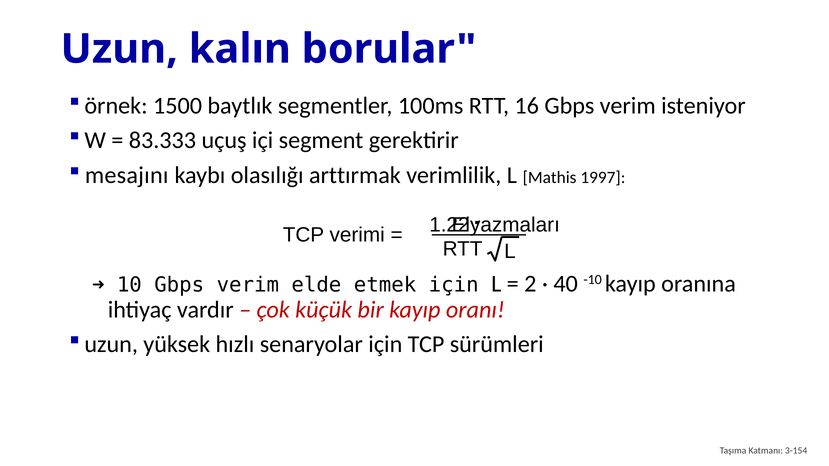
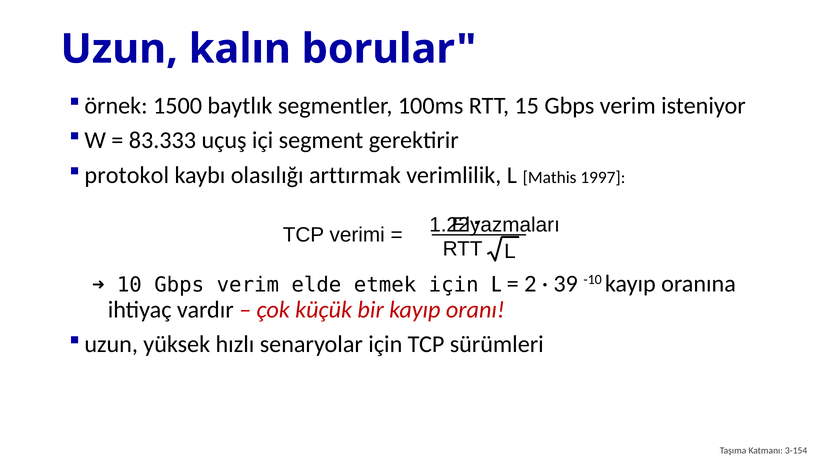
16: 16 -> 15 (527, 106)
mesajını: mesajını -> protokol (127, 175)
40: 40 -> 39 (566, 284)
